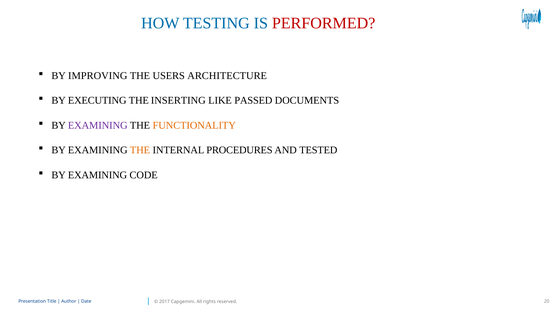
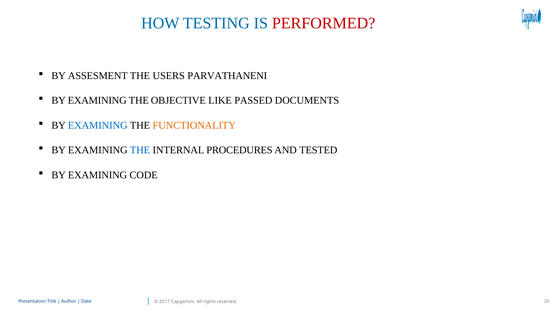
IMPROVING: IMPROVING -> ASSESMENT (98, 76)
ARCHITECTURE: ARCHITECTURE -> PARVATHANENI (227, 76)
EXECUTING: EXECUTING -> EXAMINING (97, 101)
INSERTING: INSERTING -> OBJECTIVE (178, 101)
EXAMINING colour: purple -> blue (98, 125)
THE colour: orange -> blue (140, 150)
